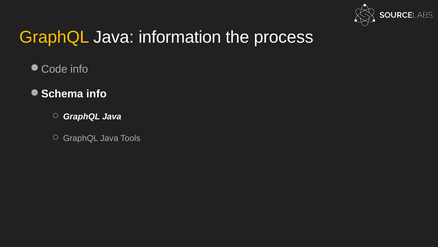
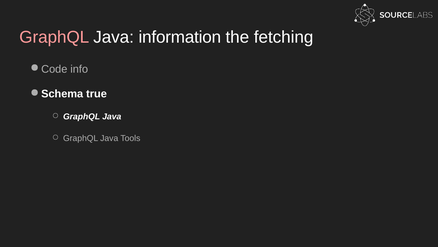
GraphQL colour: yellow -> pink (54, 37)
process: process -> fetching (284, 37)
info: info -> true (97, 94)
